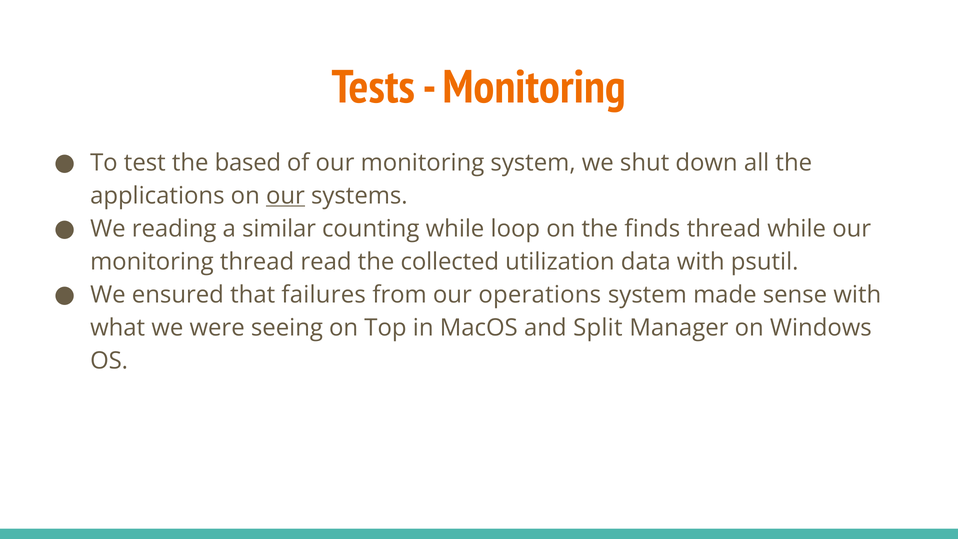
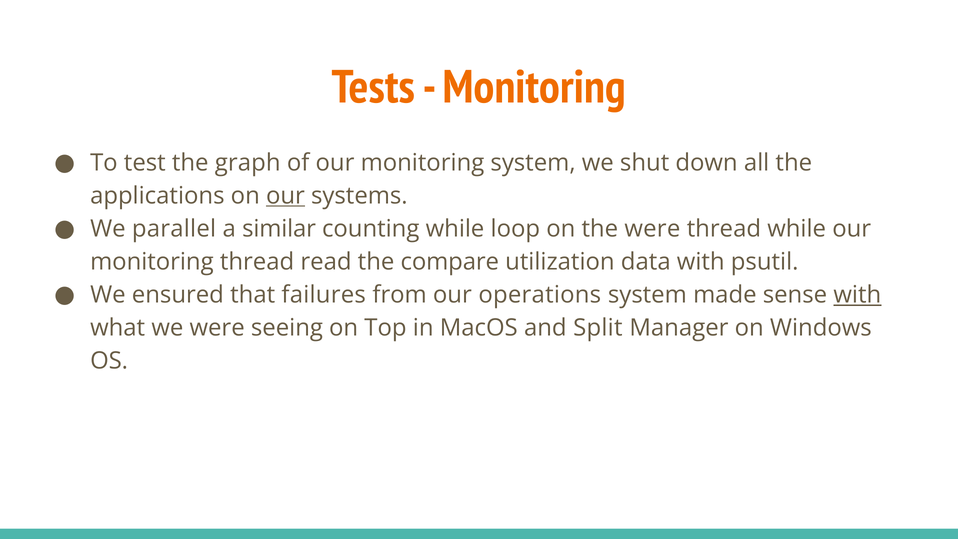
based: based -> graph (248, 163)
reading: reading -> parallel (174, 229)
the finds: finds -> were (652, 229)
collected: collected -> compare (450, 262)
with underline: none -> present (857, 295)
